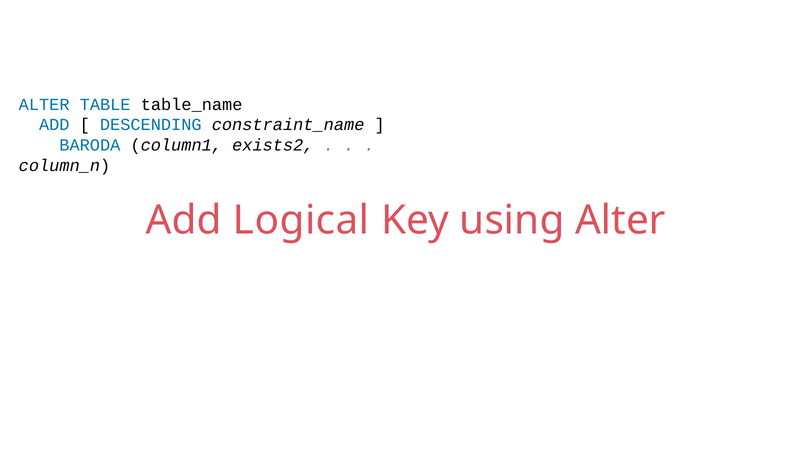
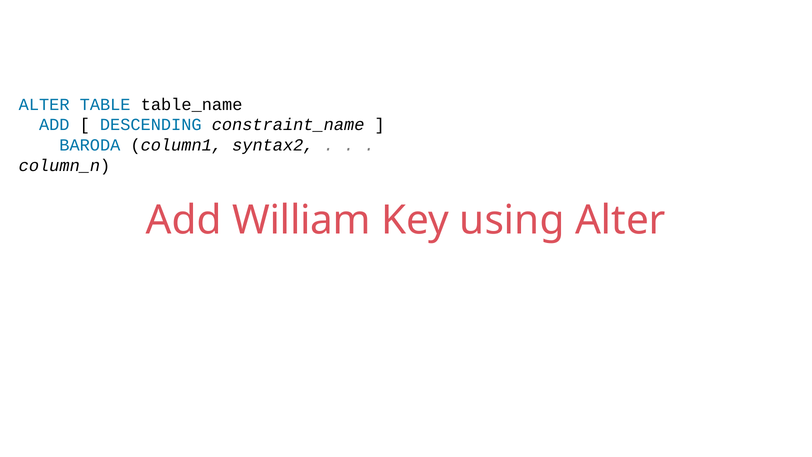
exists2: exists2 -> syntax2 (273, 145)
Logical: Logical -> William (302, 220)
